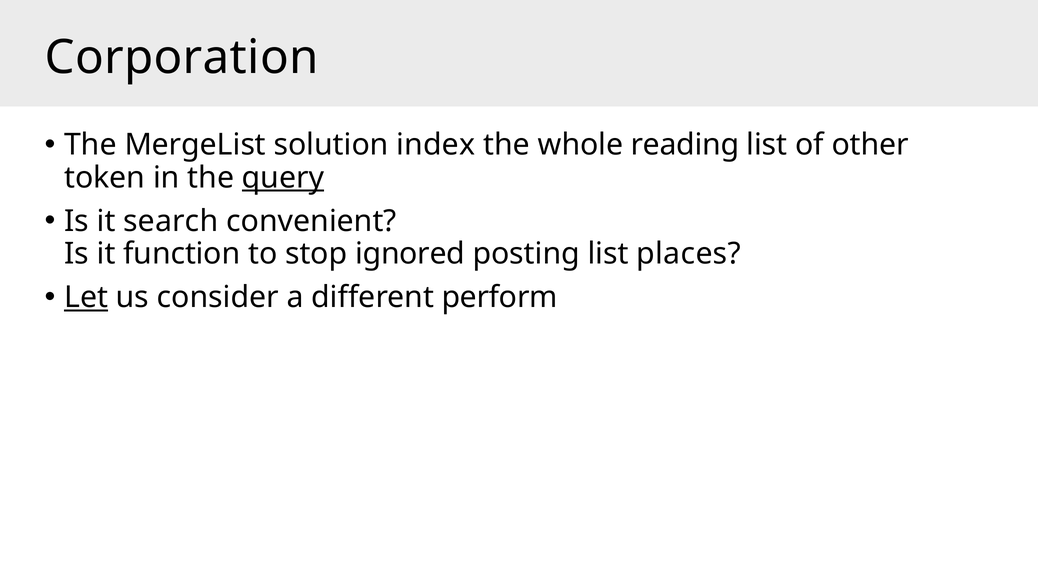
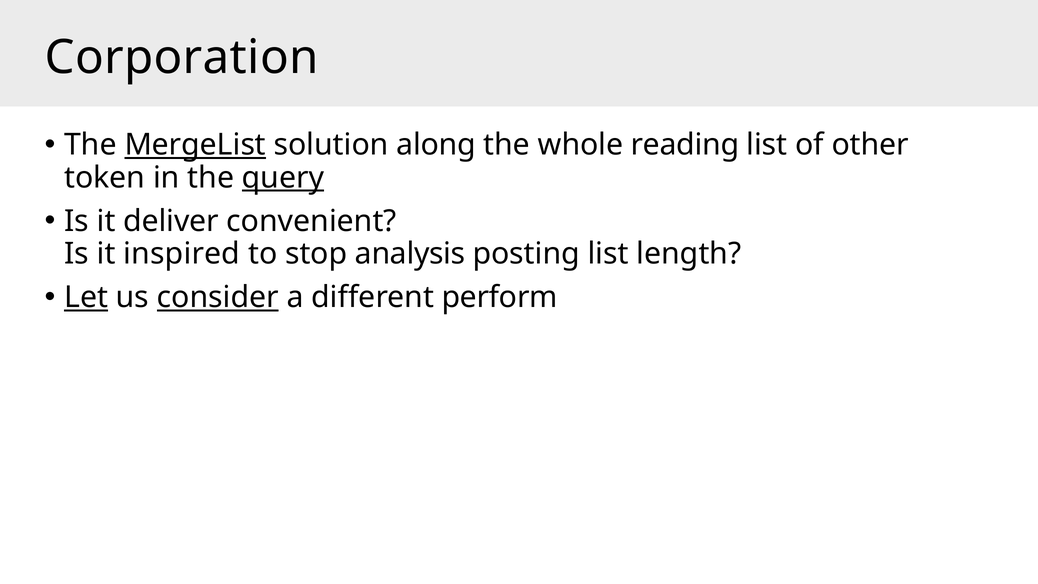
MergeList underline: none -> present (195, 145)
index: index -> along (436, 145)
search: search -> deliver (171, 221)
function: function -> inspired (182, 254)
ignored: ignored -> analysis (410, 254)
places: places -> length (689, 254)
consider underline: none -> present (218, 297)
